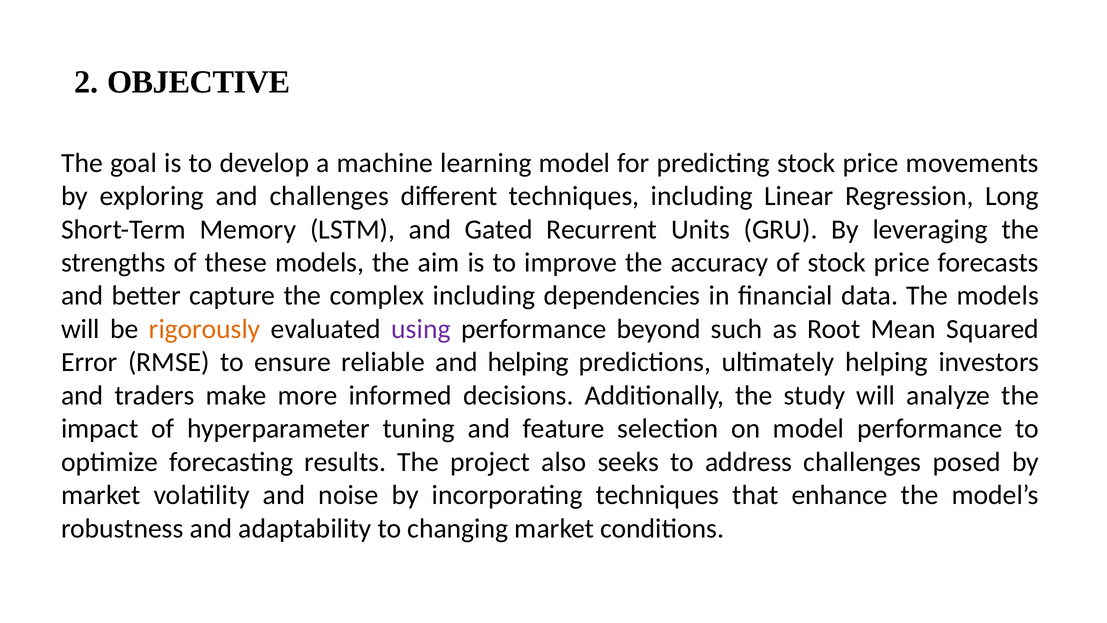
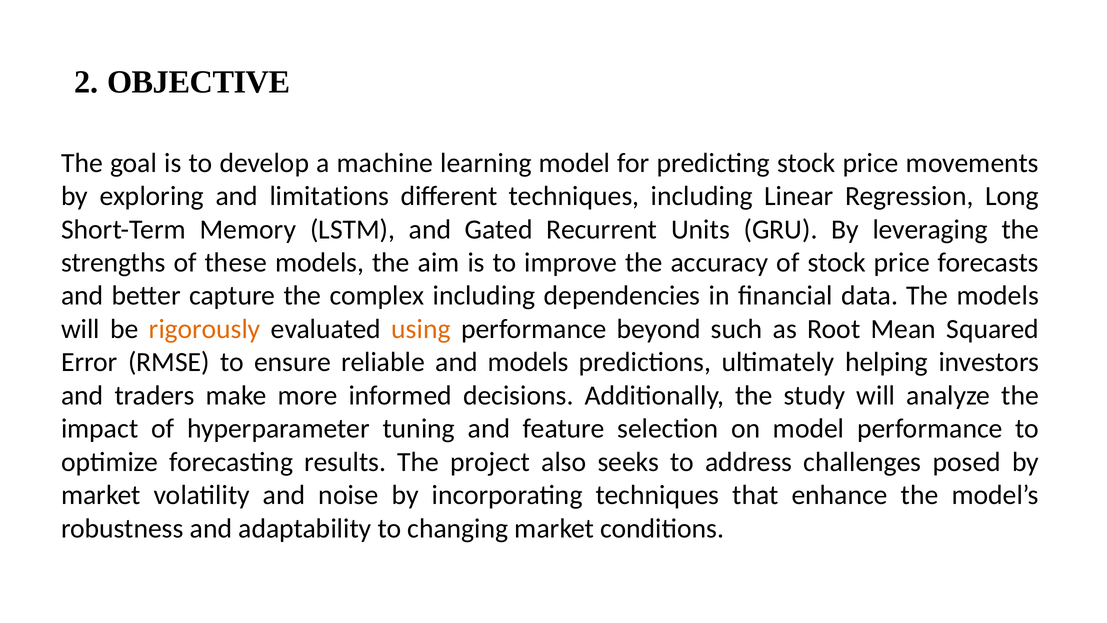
and challenges: challenges -> limitations (329, 196)
using colour: purple -> orange (421, 329)
and helping: helping -> models (528, 362)
